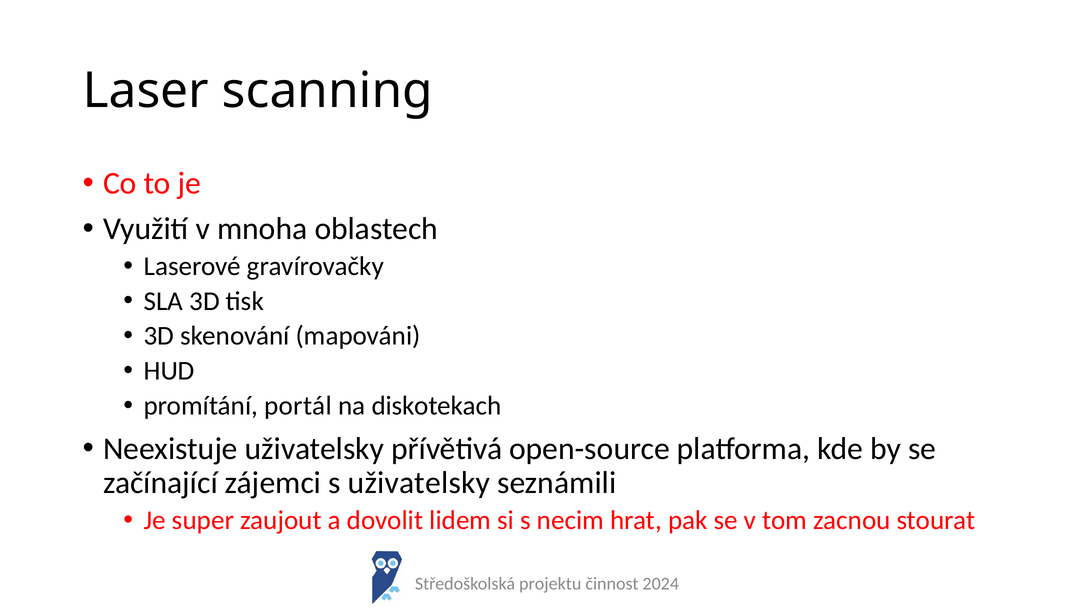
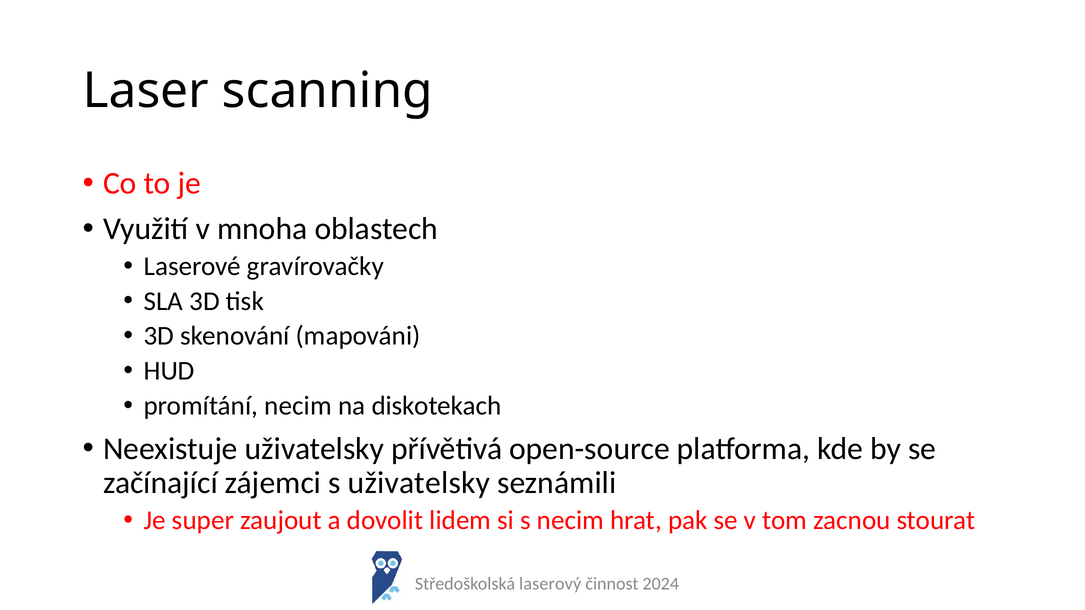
promítání portál: portál -> necim (298, 406)
projektu: projektu -> laserový (550, 584)
